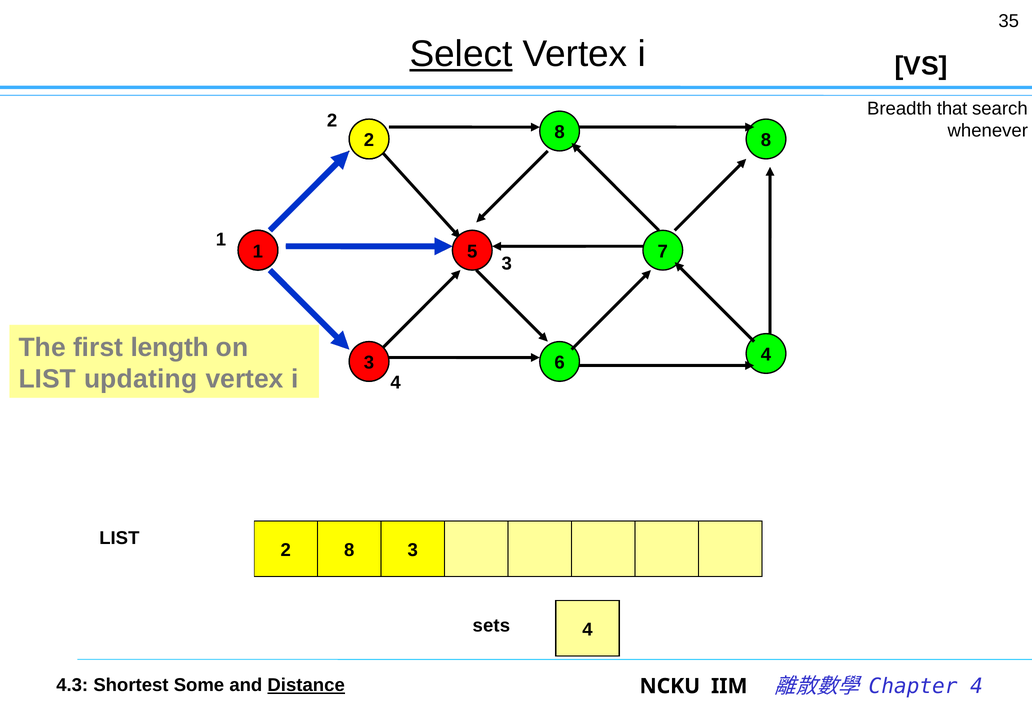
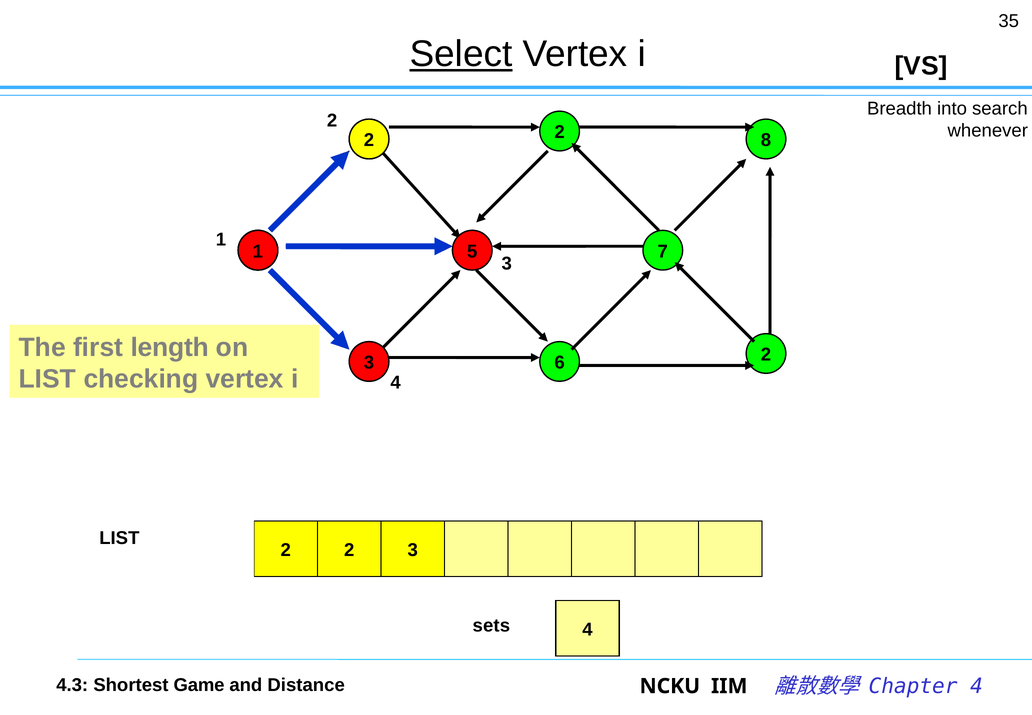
that: that -> into (952, 108)
8: 8 -> 2 (560, 132)
6 4: 4 -> 2 (766, 354)
updating: updating -> checking (141, 379)
8: 8 -> 2 (349, 550)
Some: Some -> Game (199, 685)
Distance underline: present -> none (306, 685)
